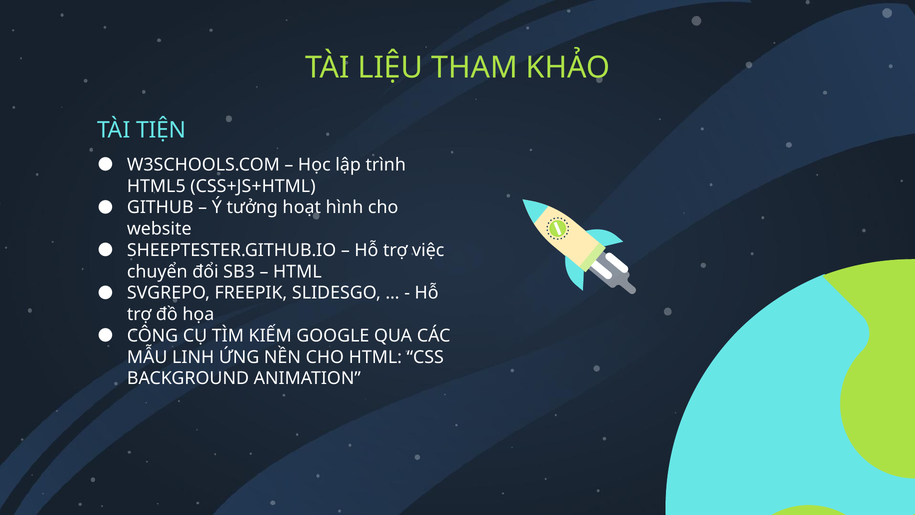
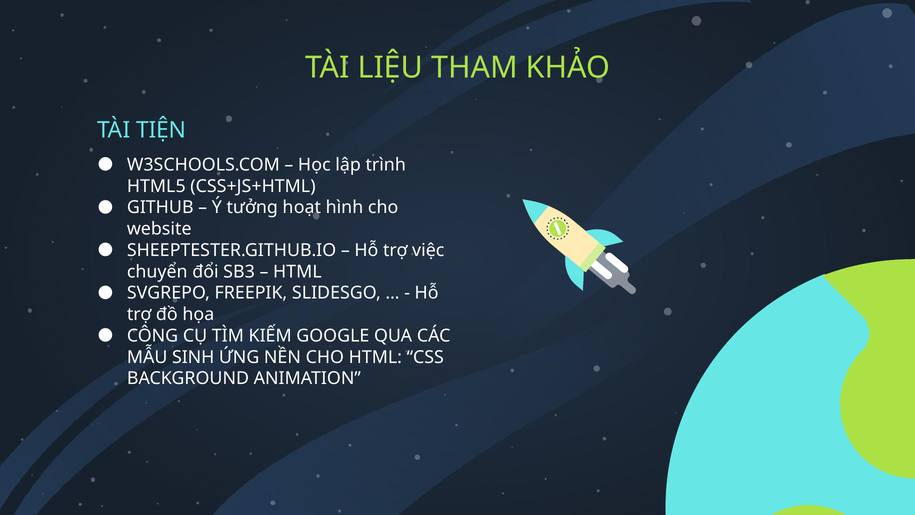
LINH: LINH -> SINH (193, 357)
